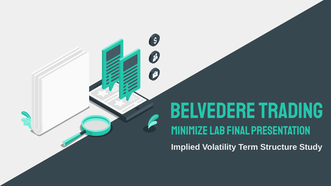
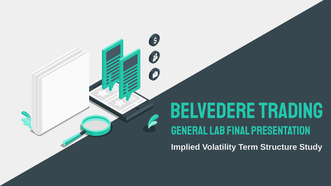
Minimize: Minimize -> General (189, 131)
